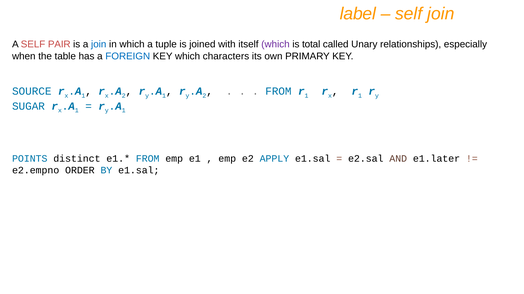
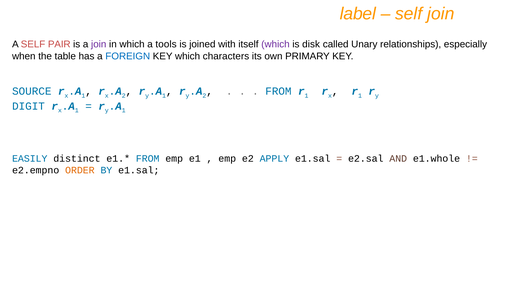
join colour: blue -> purple (99, 45)
tuple: tuple -> tools (166, 45)
total: total -> disk (311, 45)
SUGAR: SUGAR -> DIGIT (28, 107)
POINTS: POINTS -> EASILY (30, 159)
e1.later: e1.later -> e1.whole (437, 159)
ORDER colour: black -> orange (80, 171)
